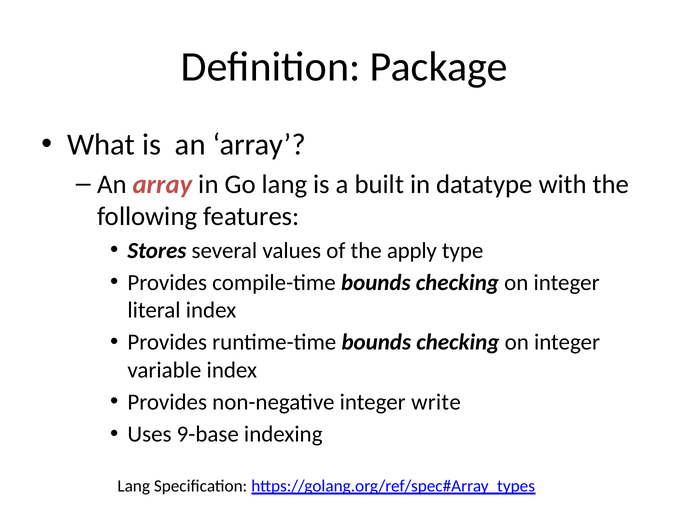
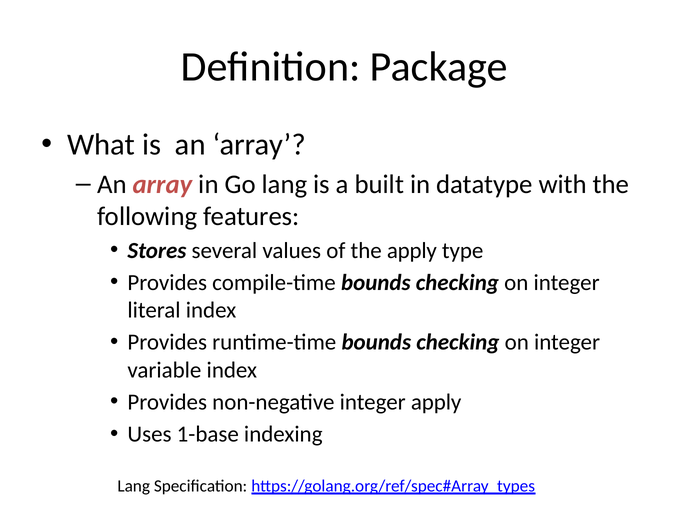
integer write: write -> apply (436, 402)
9-base: 9-base -> 1-base (208, 434)
